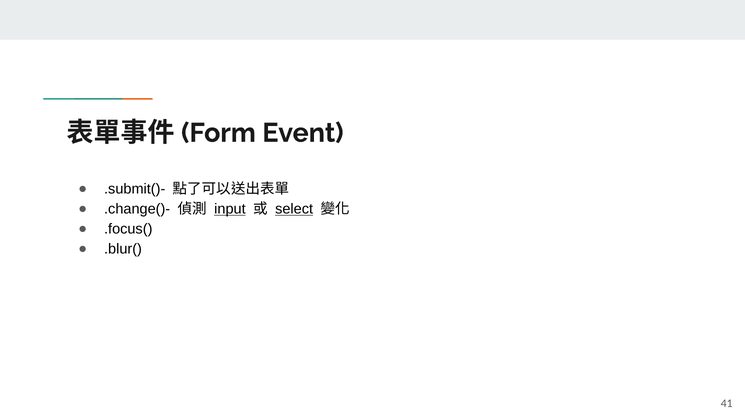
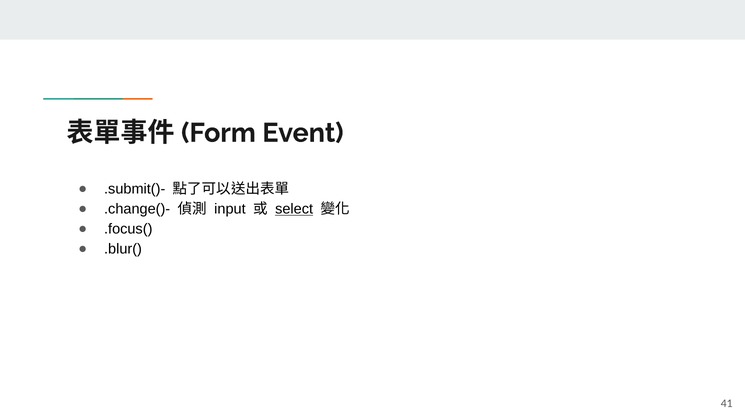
input underline: present -> none (230, 209)
